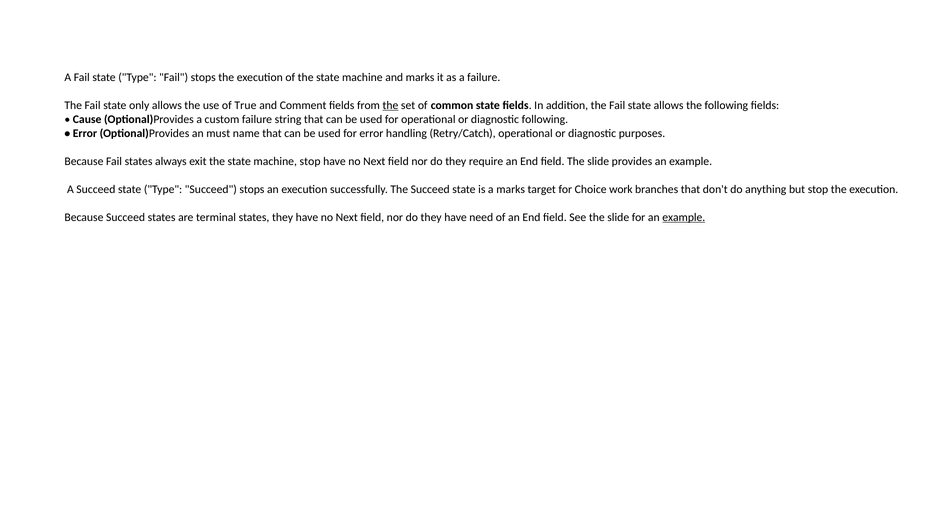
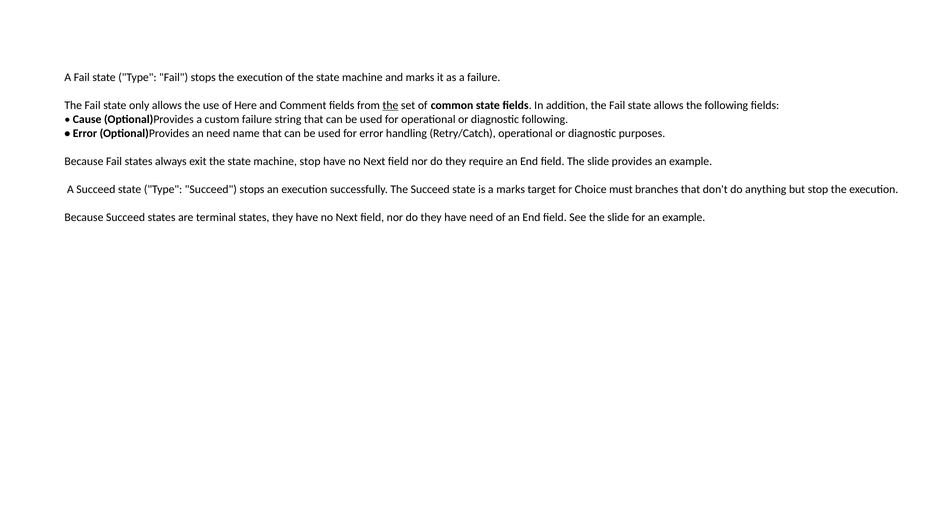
True: True -> Here (246, 105)
an must: must -> need (218, 133)
work: work -> must (621, 189)
example underline: present -> none (684, 217)
